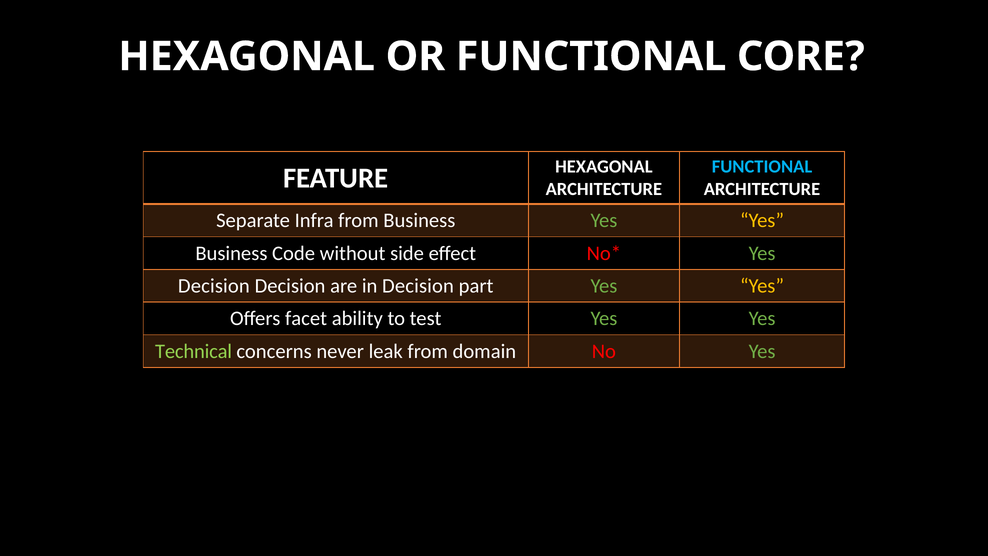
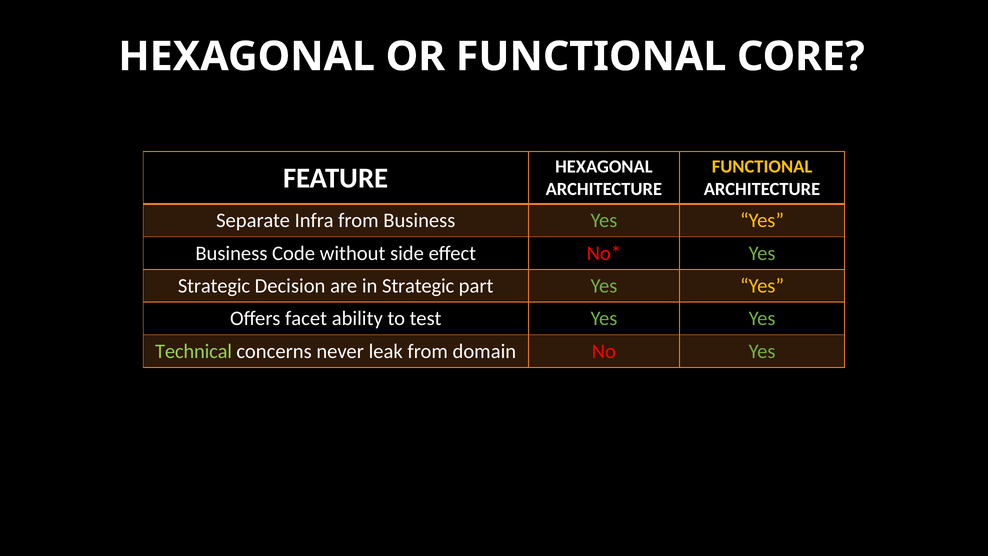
FUNCTIONAL colour: light blue -> yellow (762, 167)
Decision: Decision -> Strategic (214, 286)
in Decision: Decision -> Strategic (418, 286)
